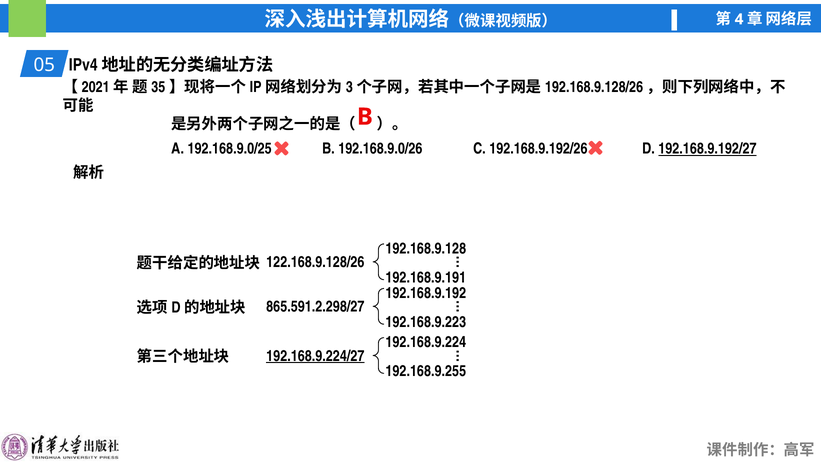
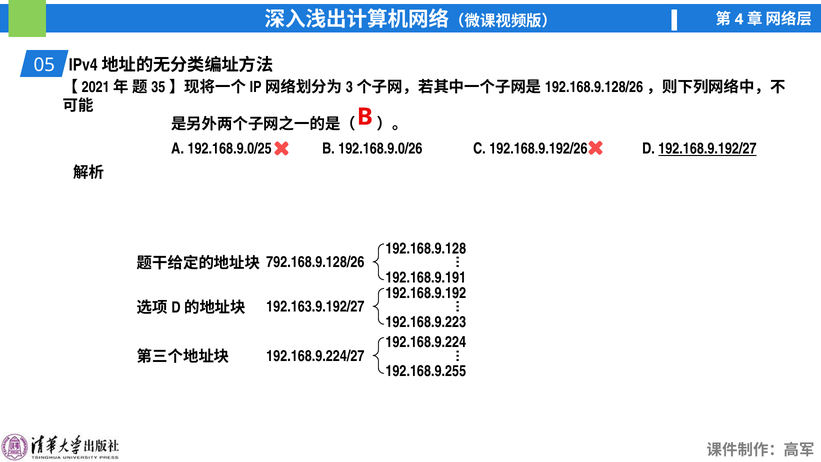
122.168.9.128/26: 122.168.9.128/26 -> 792.168.9.128/26 (315, 262)
865.591.2.298/27: 865.591.2.298/27 -> 192.163.9.192/27 (315, 307)
192.168.9.224/27 underline: present -> none (315, 356)
